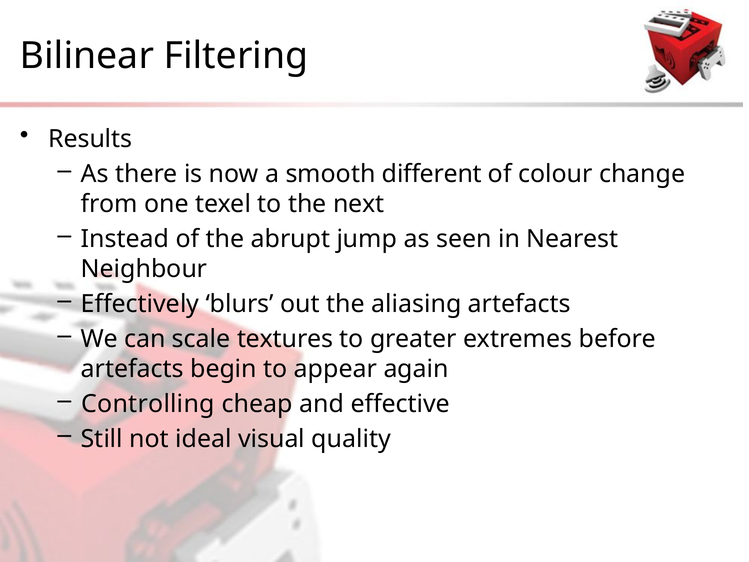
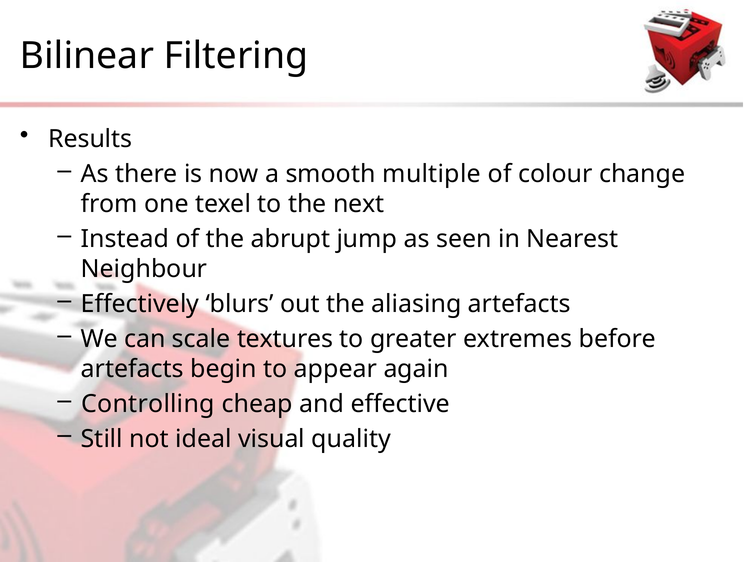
different: different -> multiple (432, 174)
